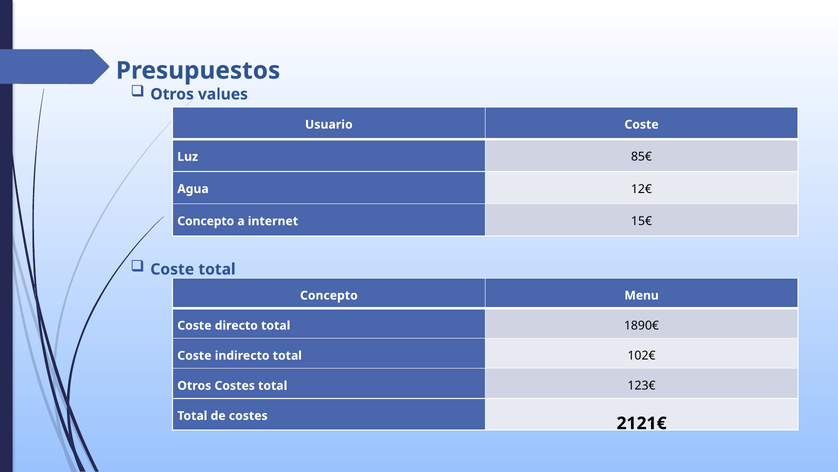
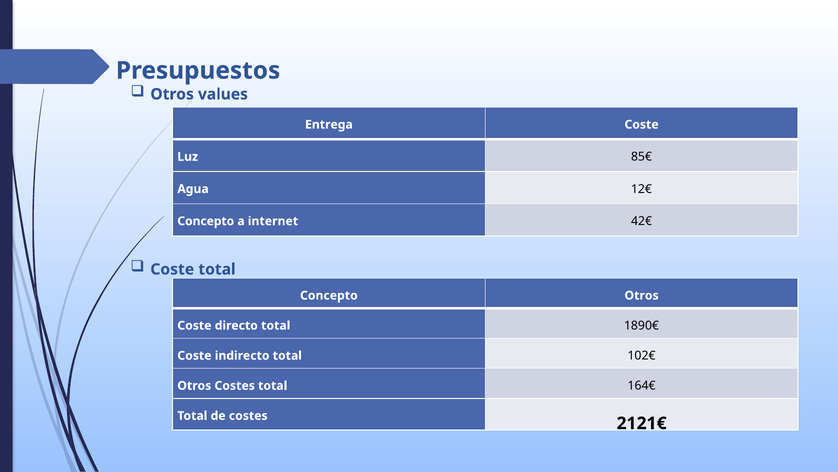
Usuario: Usuario -> Entrega (329, 124)
15€: 15€ -> 42€ (642, 221)
Concepto Menu: Menu -> Otros (642, 295)
123€: 123€ -> 164€ (642, 385)
